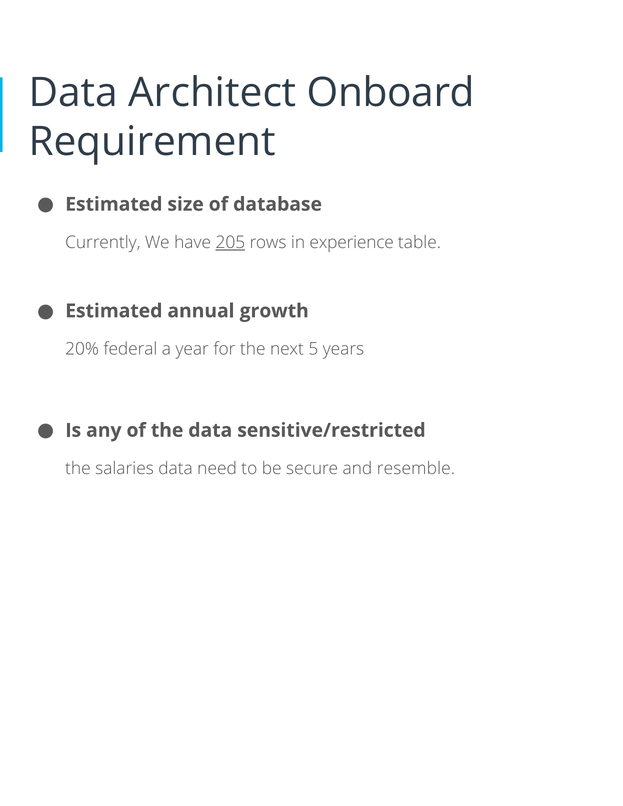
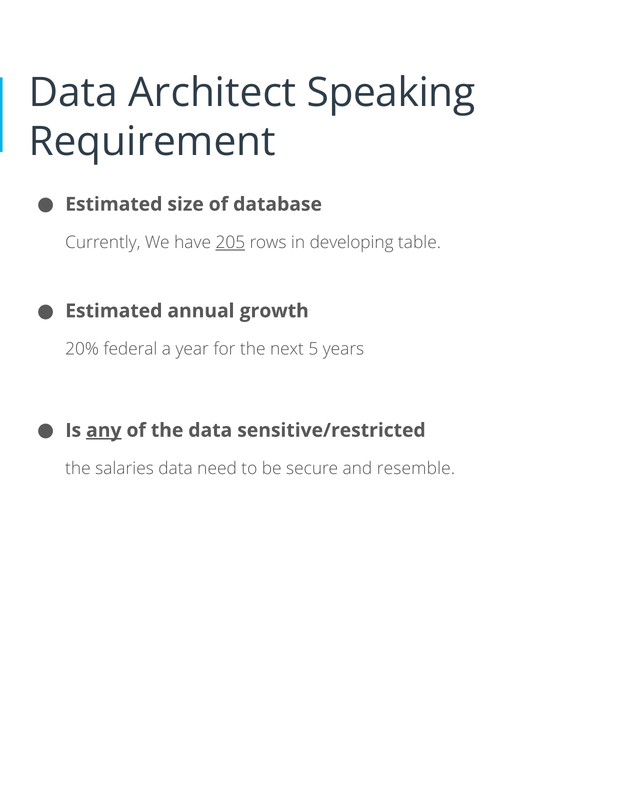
Onboard: Onboard -> Speaking (391, 93)
experience: experience -> developing (352, 243)
any underline: none -> present (104, 430)
